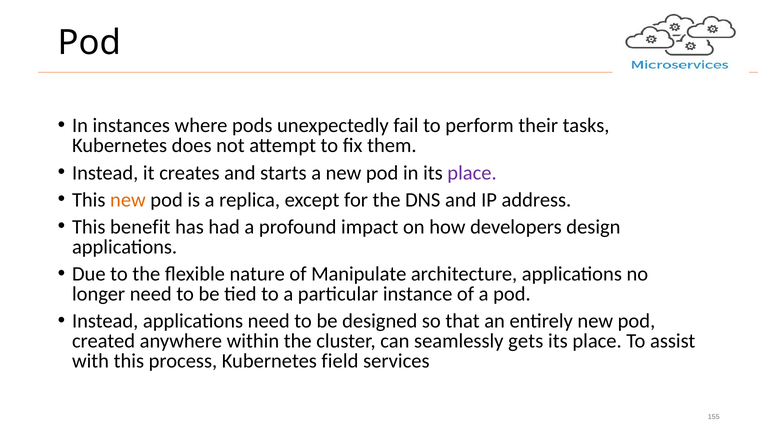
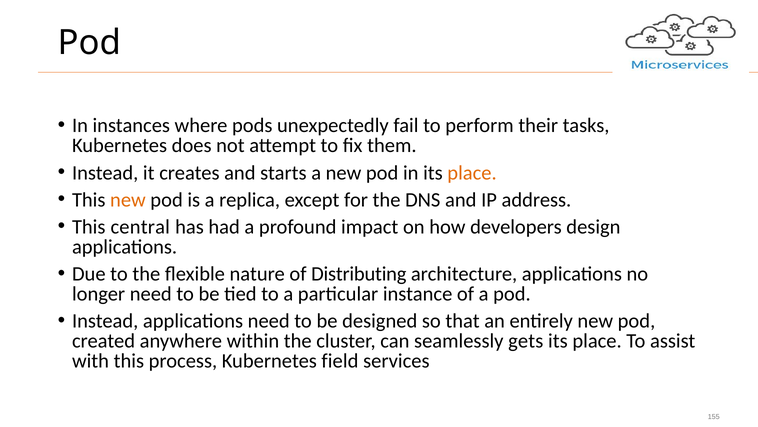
place colour: purple -> orange (472, 173)
benefit: benefit -> central (140, 227)
Manipulate: Manipulate -> Distributing (359, 274)
